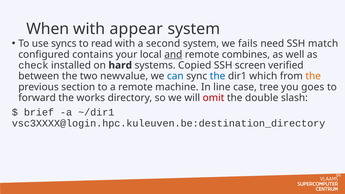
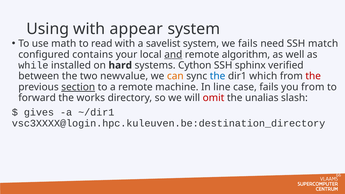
When: When -> Using (48, 29)
syncs: syncs -> math (64, 44)
second: second -> savelist (163, 44)
combines: combines -> algorithm (246, 54)
check: check -> while (33, 65)
Copied: Copied -> Cython (195, 65)
screen: screen -> sphinx (250, 65)
can colour: blue -> orange (175, 76)
the colour: orange -> red (313, 76)
section underline: none -> present (78, 87)
case tree: tree -> fails (269, 87)
you goes: goes -> from (313, 87)
double: double -> unalias (262, 98)
brief: brief -> gives (39, 112)
